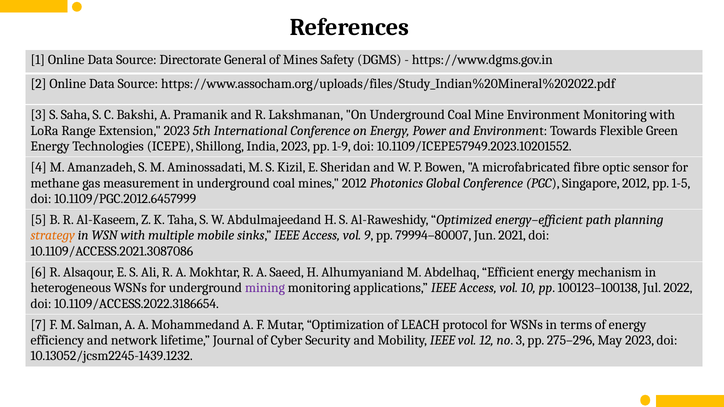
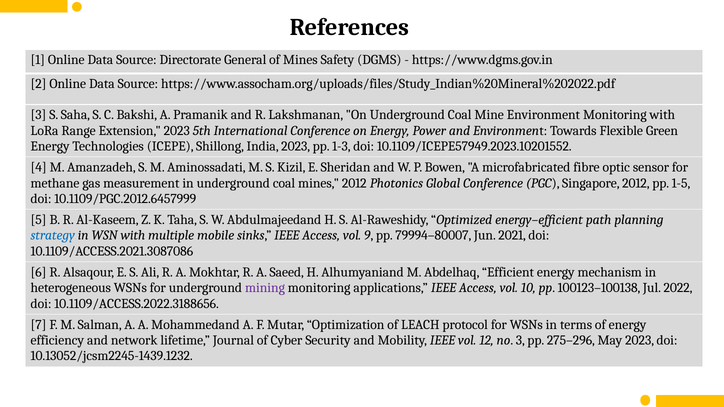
1-9: 1-9 -> 1-3 (341, 146)
strategy colour: orange -> blue (53, 236)
10.1109/ACCESS.2022.3186654: 10.1109/ACCESS.2022.3186654 -> 10.1109/ACCESS.2022.3188656 (137, 304)
